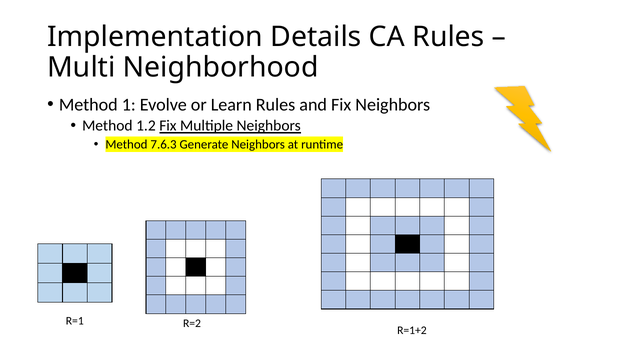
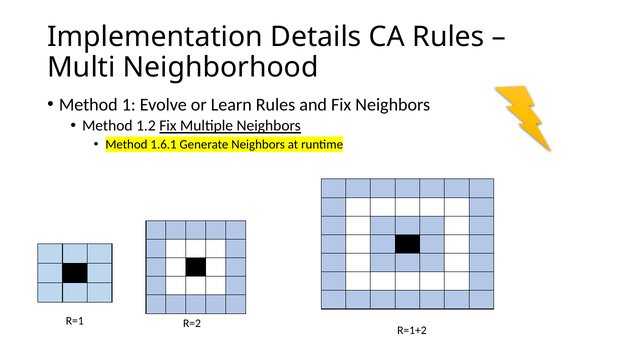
7.6.3: 7.6.3 -> 1.6.1 (164, 145)
